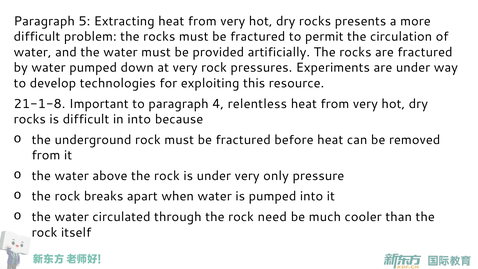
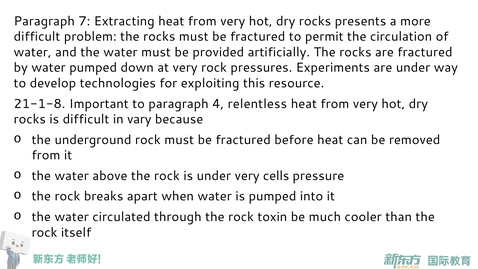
5: 5 -> 7 (84, 21)
in into: into -> vary (139, 119)
only: only -> cells (276, 176)
need: need -> toxin (272, 217)
